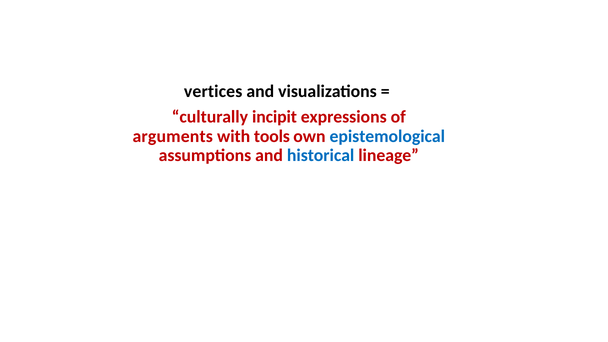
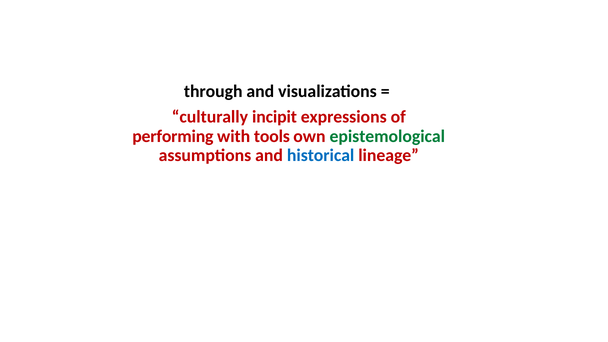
vertices: vertices -> through (213, 92)
arguments: arguments -> performing (173, 136)
epistemological colour: blue -> green (387, 136)
